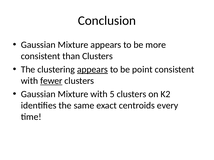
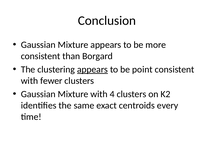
than Clusters: Clusters -> Borgard (98, 56)
fewer underline: present -> none (51, 81)
5: 5 -> 4 (112, 94)
